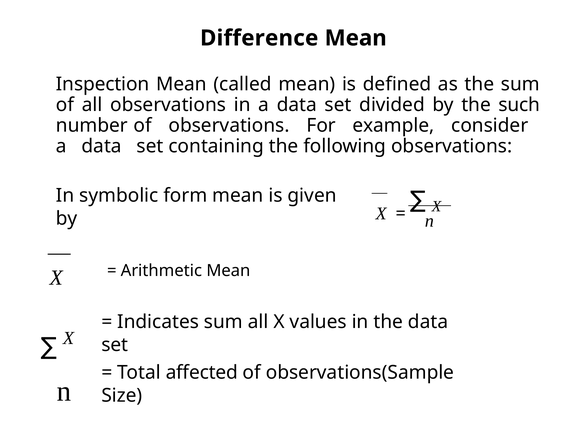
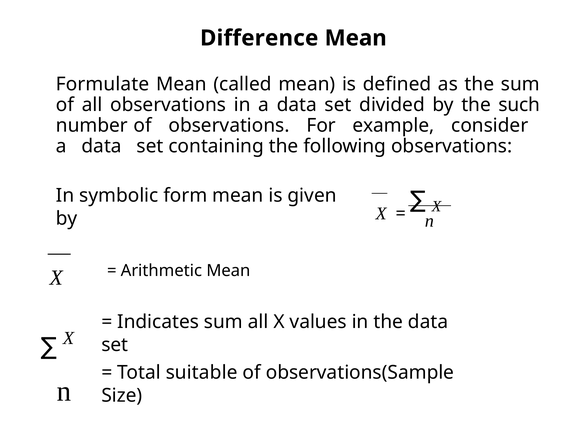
Inspection: Inspection -> Formulate (103, 84)
affected: affected -> suitable (202, 372)
